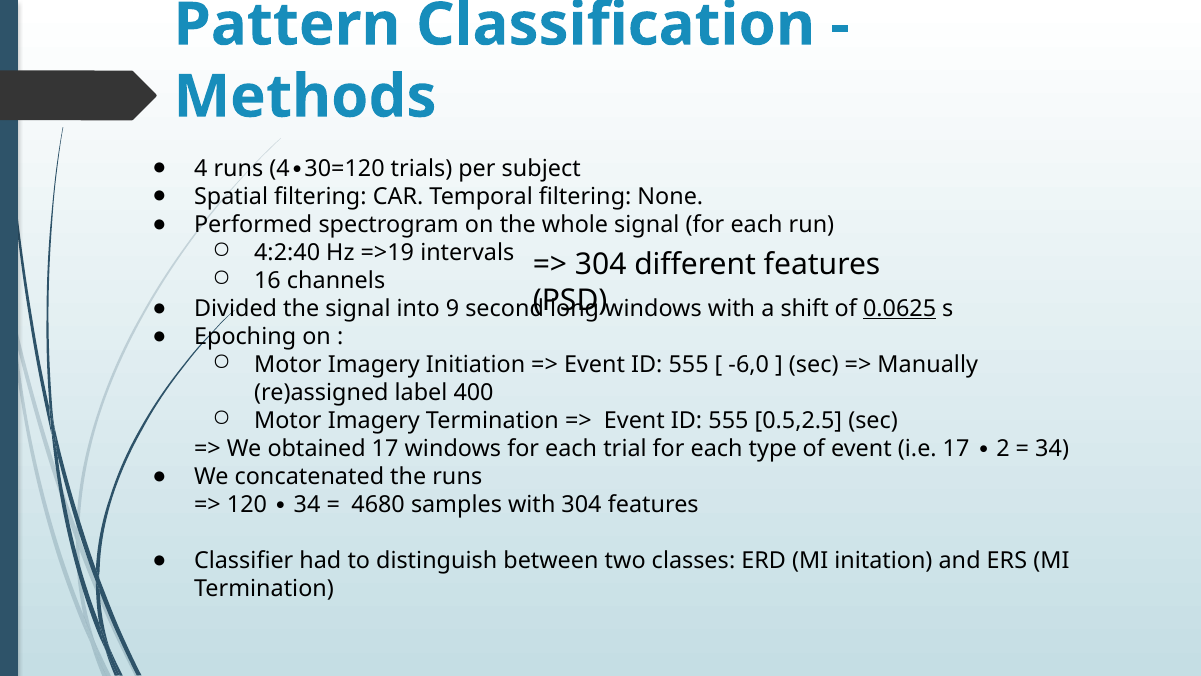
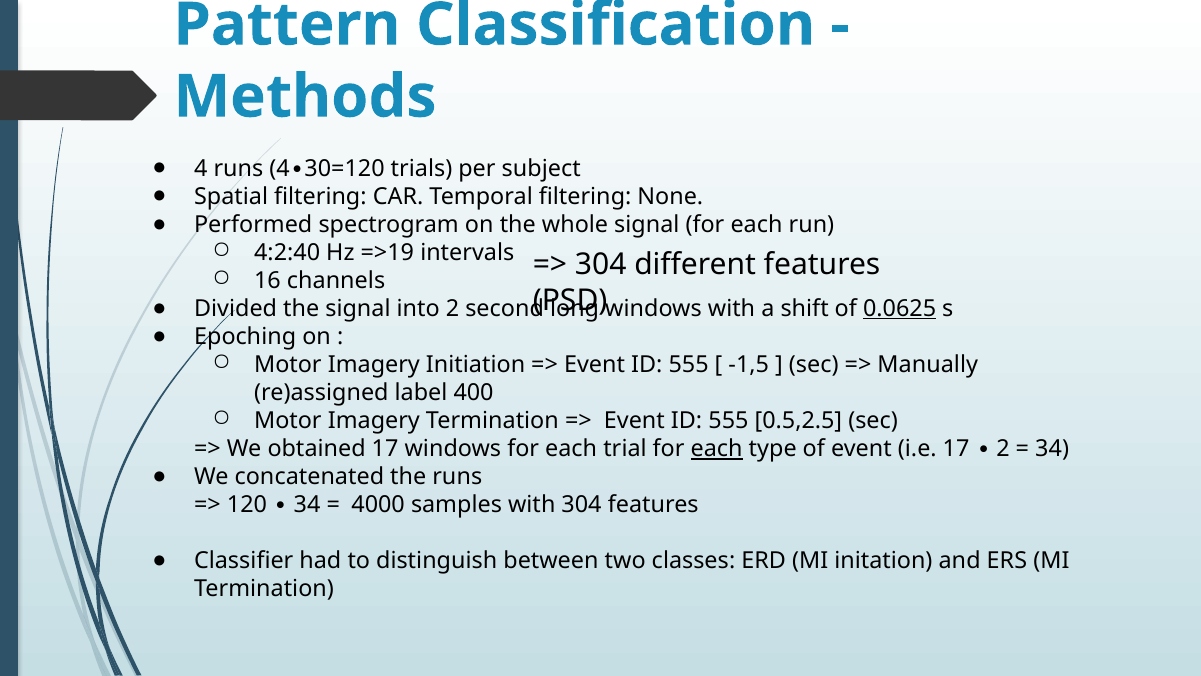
into 9: 9 -> 2 (453, 309)
-6,0: -6,0 -> -1,5 (749, 365)
each underline: none -> present (717, 449)
4680: 4680 -> 4000 (378, 505)
